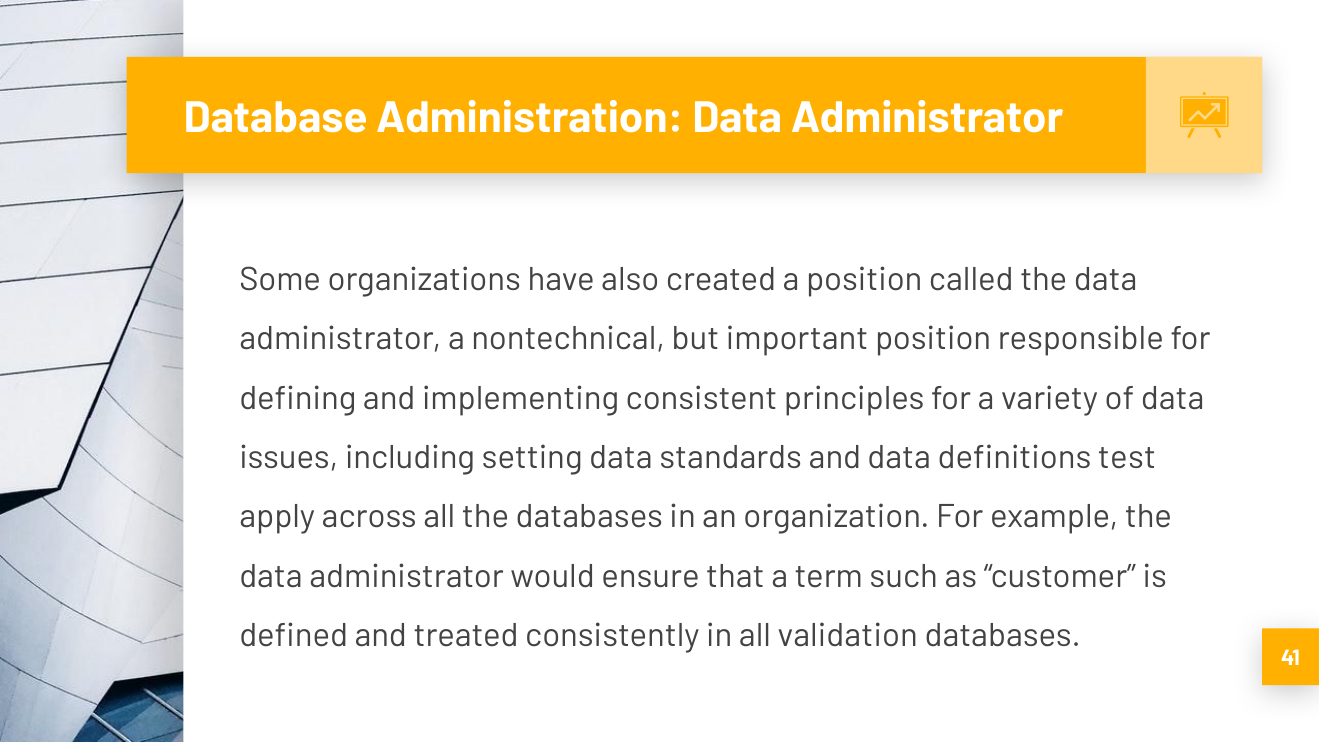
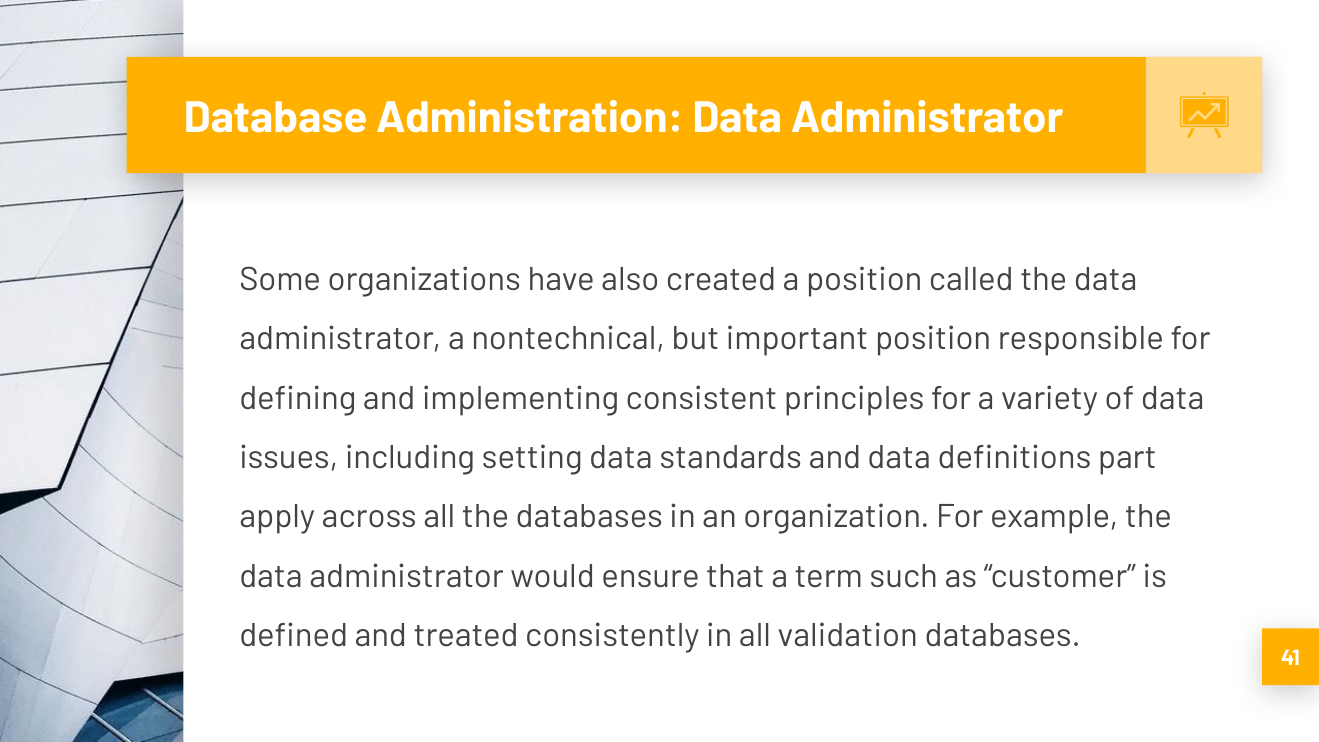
test: test -> part (1127, 458)
